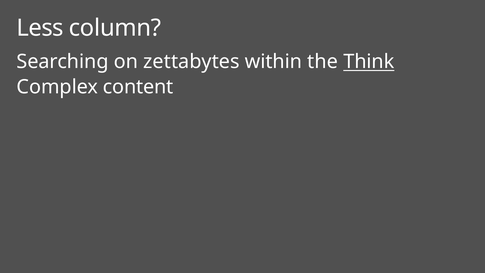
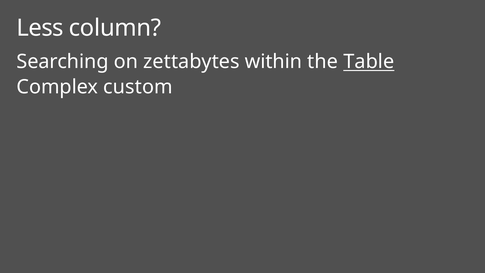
Think: Think -> Table (369, 62)
content: content -> custom (138, 87)
